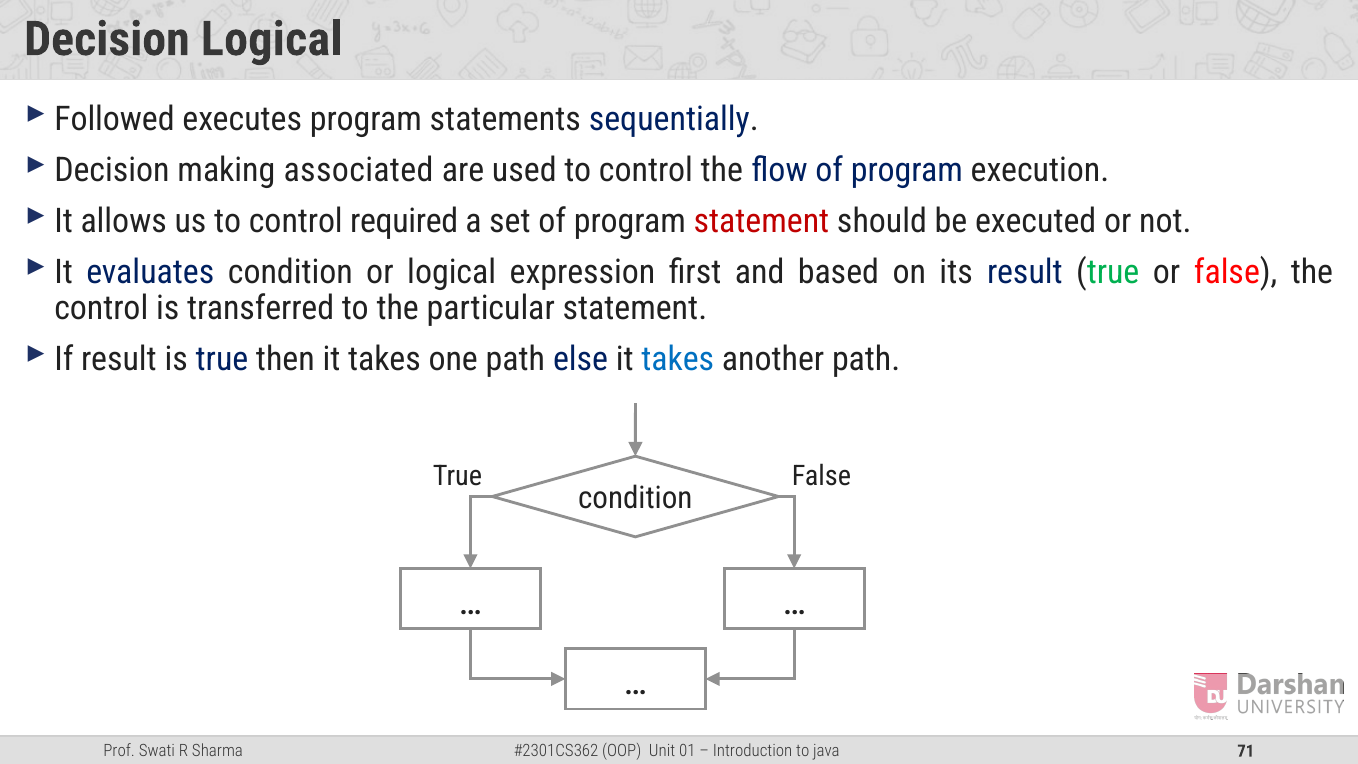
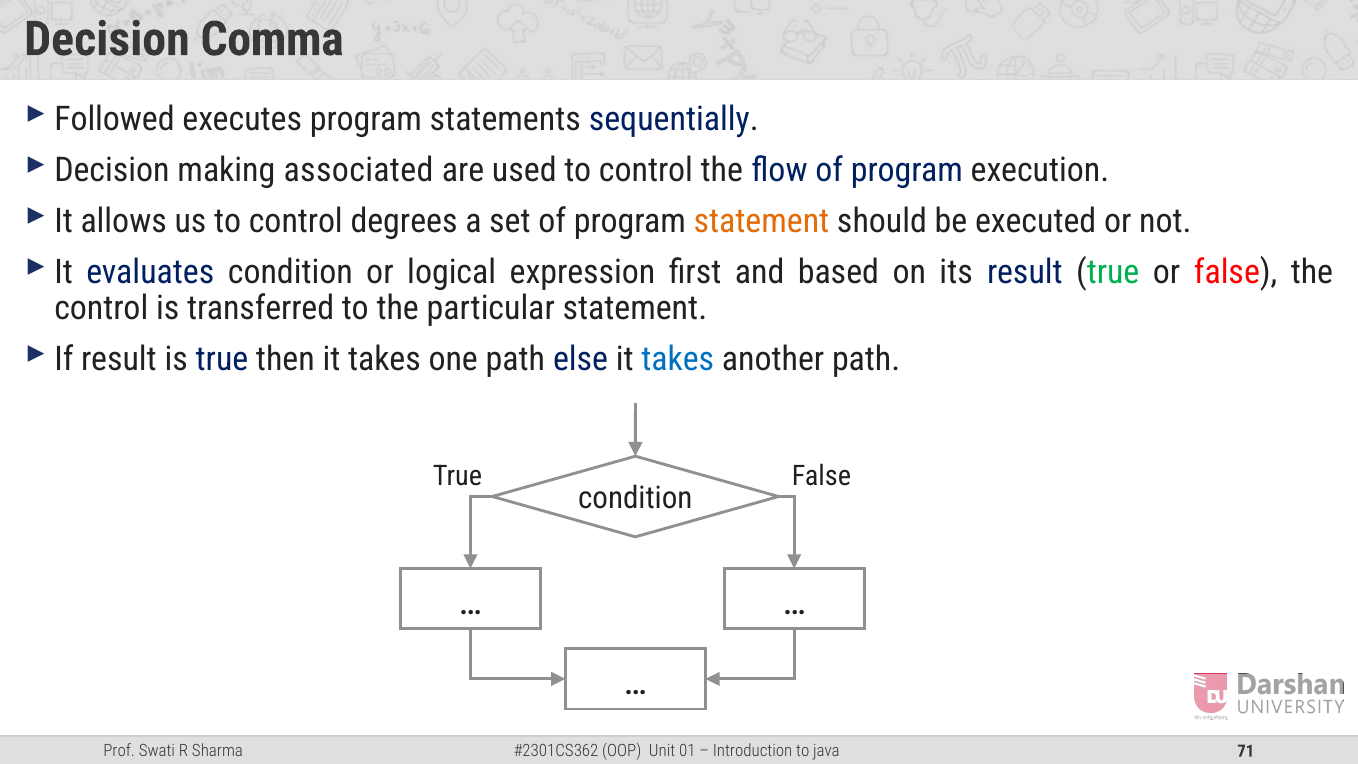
Decision Logical: Logical -> Comma (272, 39)
required: required -> degrees (404, 221)
statement colour: red -> orange (761, 221)
